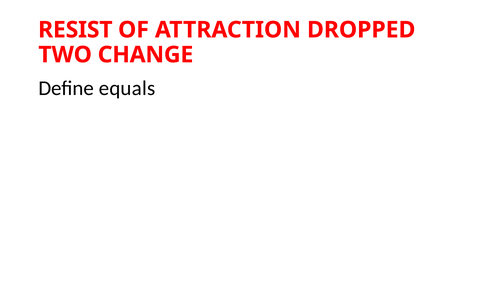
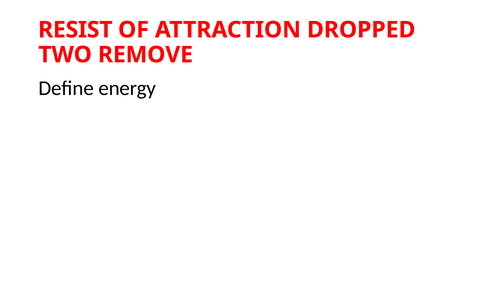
CHANGE: CHANGE -> REMOVE (145, 55)
equals: equals -> energy (127, 88)
